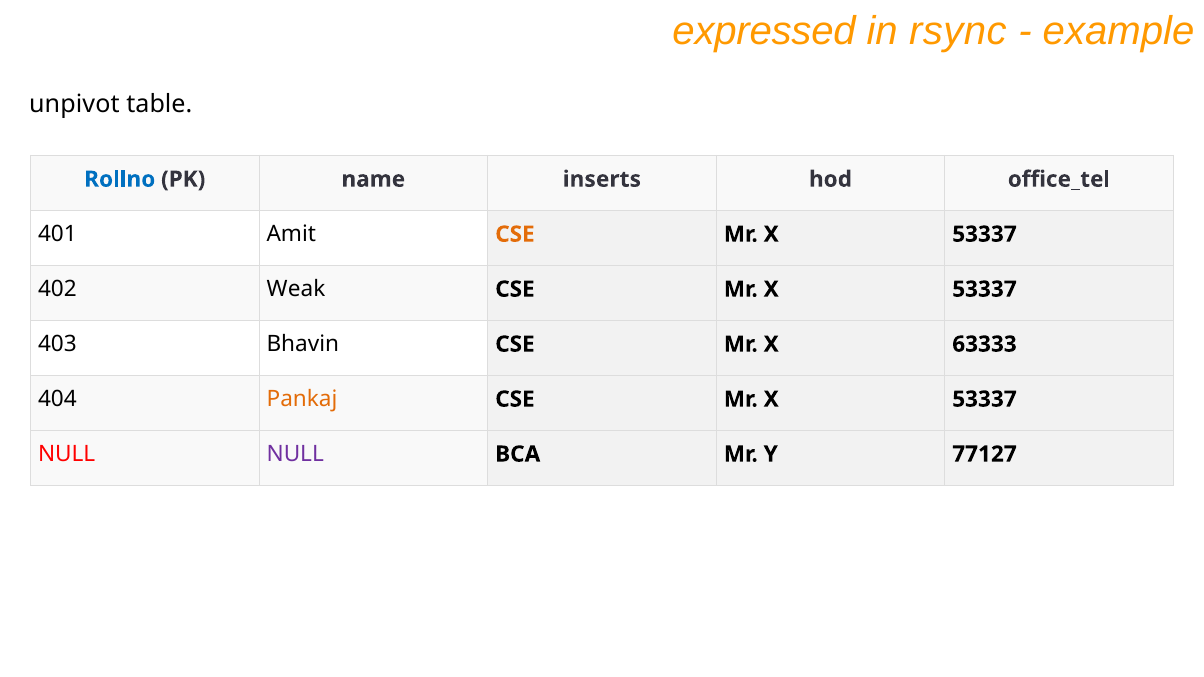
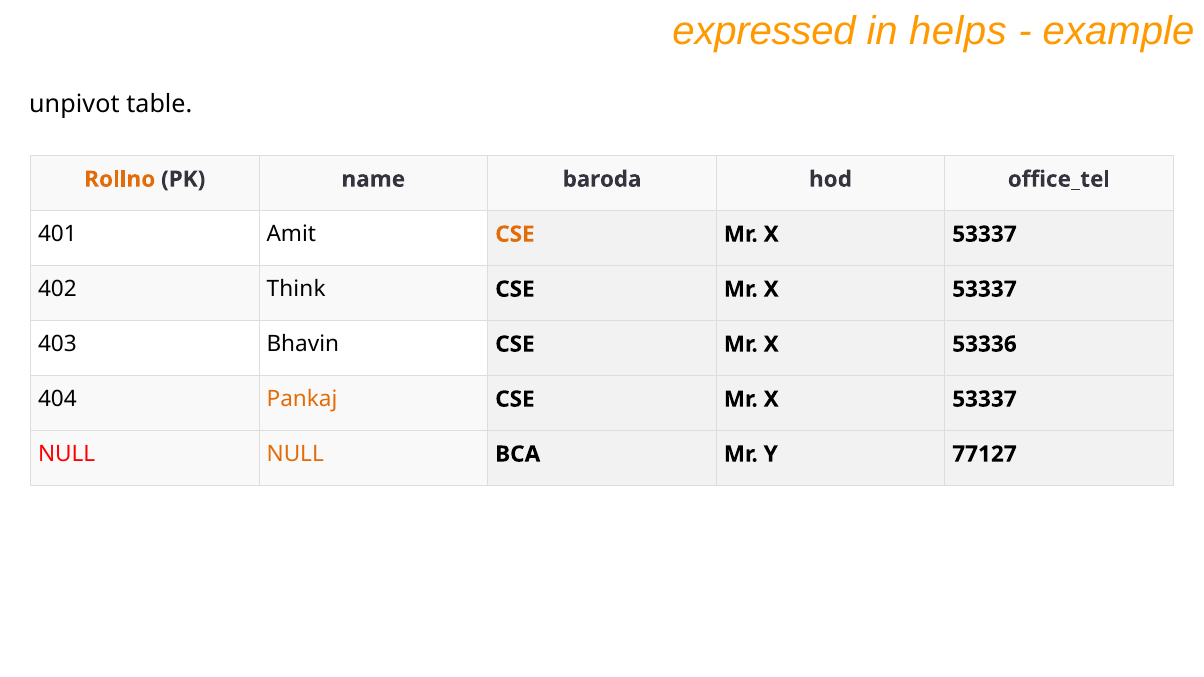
rsync: rsync -> helps (958, 31)
Rollno colour: blue -> orange (120, 179)
inserts: inserts -> baroda (602, 179)
Weak: Weak -> Think (296, 289)
63333: 63333 -> 53336 (985, 344)
NULL colour: purple -> orange (295, 454)
